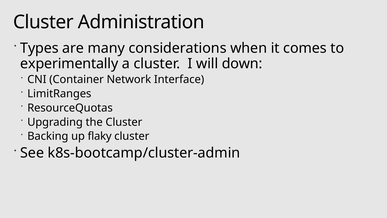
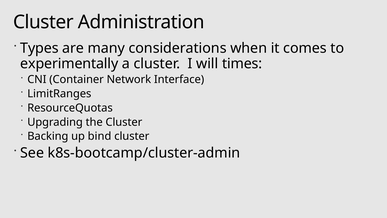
down: down -> times (242, 64)
flaky: flaky -> bind (100, 136)
